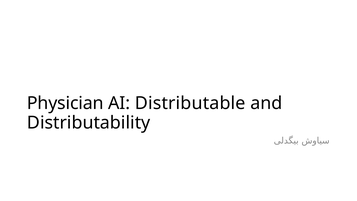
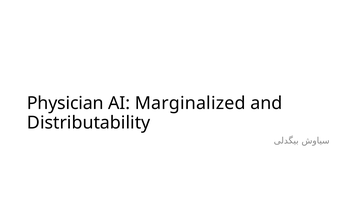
Distributable: Distributable -> Marginalized (190, 103)
